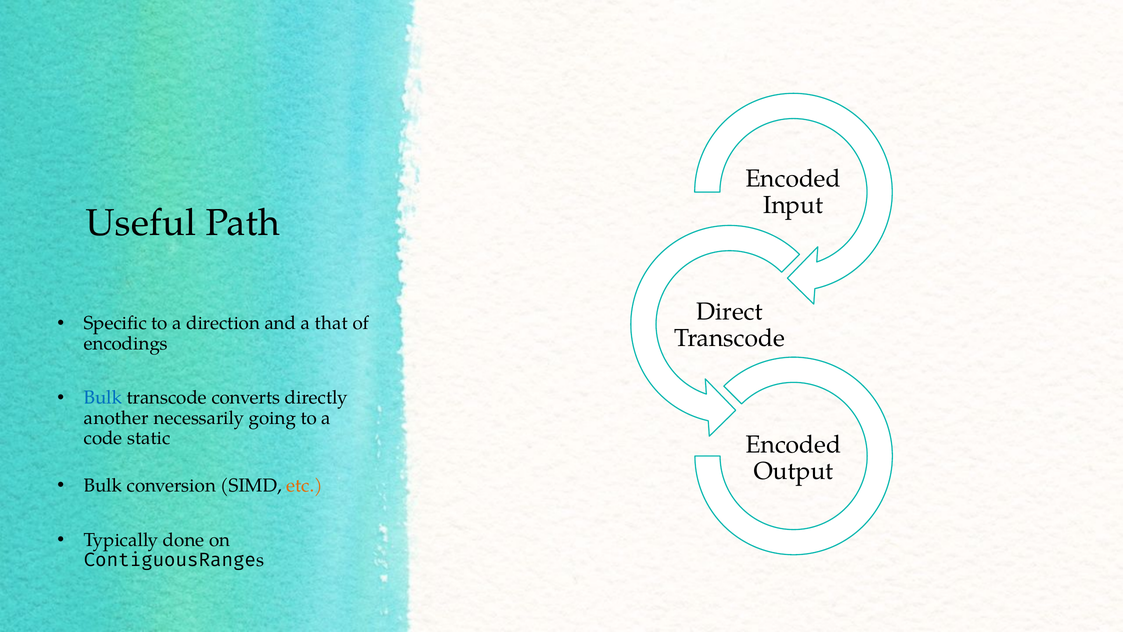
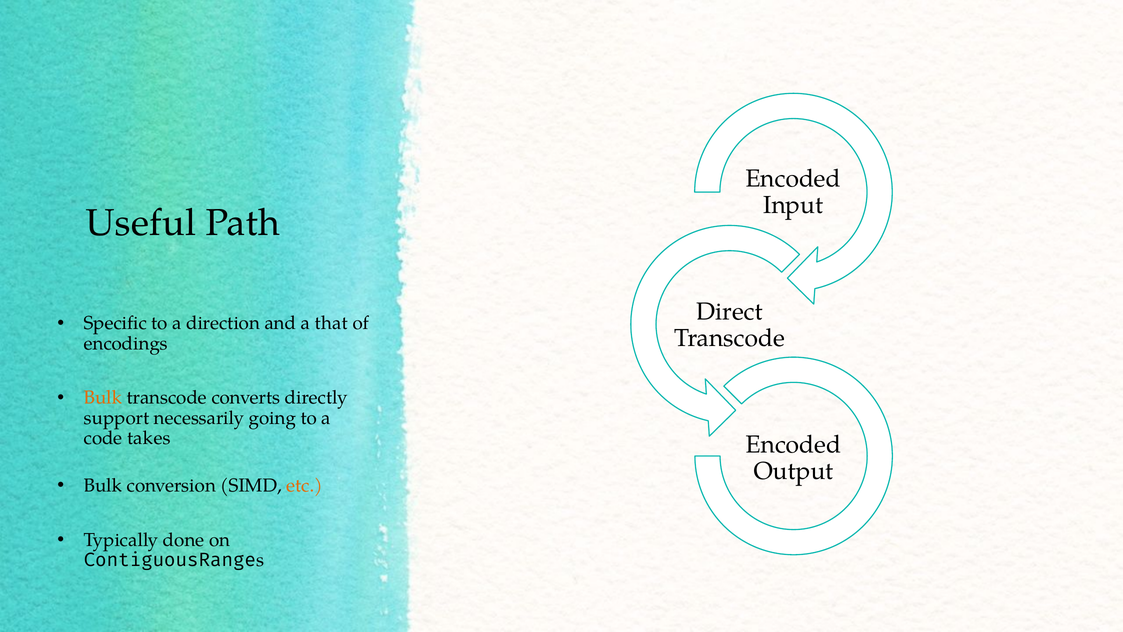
Bulk colour: blue -> orange (103, 398)
another: another -> support (117, 418)
static: static -> takes (149, 438)
